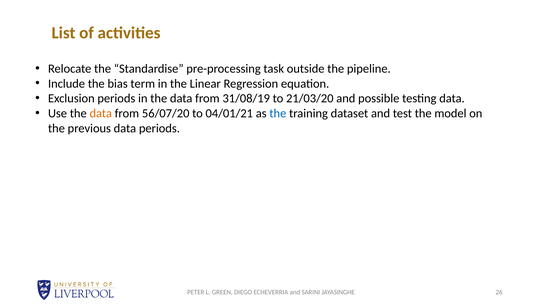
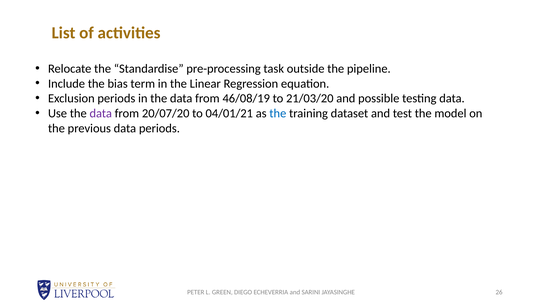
31/08/19: 31/08/19 -> 46/08/19 (246, 99)
data colour: orange -> purple (101, 113)
56/07/20: 56/07/20 -> 20/07/20 (166, 113)
